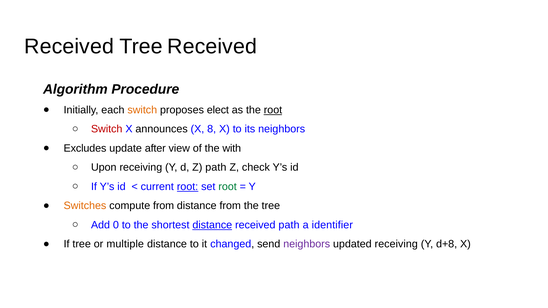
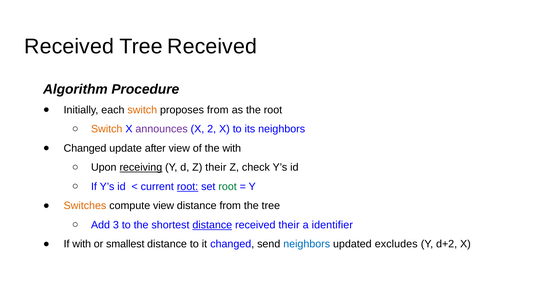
proposes elect: elect -> from (218, 110)
root underline: present -> none (273, 110)
Switch colour: red -> orange (107, 129)
announces colour: black -> purple (162, 129)
8: 8 -> 2 (212, 129)
Excludes: Excludes -> Changed (85, 148)
receiving underline: none -> present (141, 168)
Z path: path -> their (216, 168)
compute from: from -> view (164, 206)
0: 0 -> 3 (116, 225)
received path: path -> their (289, 225)
If tree: tree -> with (82, 244)
multiple: multiple -> smallest (125, 244)
neighbors colour: purple -> blue (307, 244)
updated receiving: receiving -> excludes (396, 244)
d+8: d+8 -> d+2 (447, 244)
